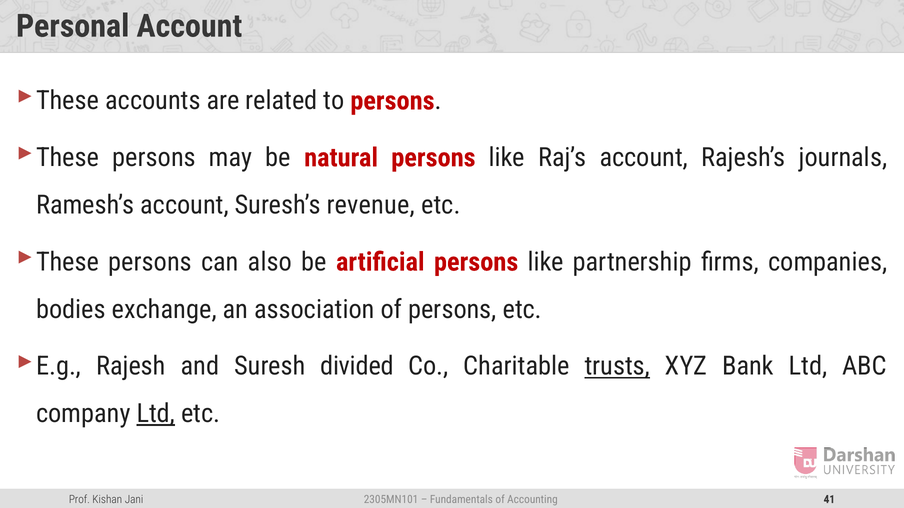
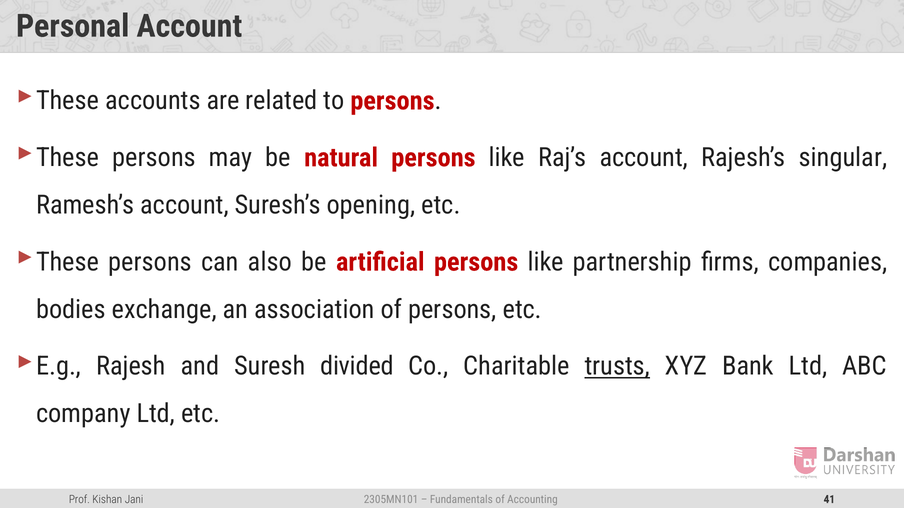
journals: journals -> singular (843, 158)
revenue: revenue -> opening (371, 205)
Ltd underline: present -> none (156, 414)
